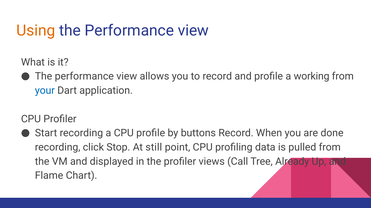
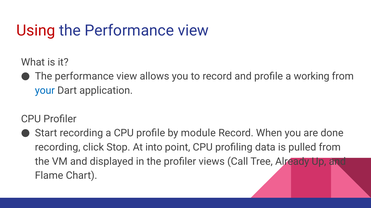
Using colour: orange -> red (36, 31)
buttons: buttons -> module (198, 134)
still: still -> into (154, 148)
